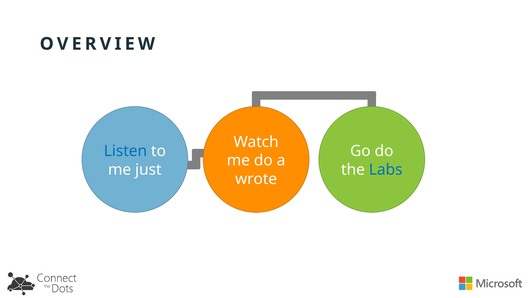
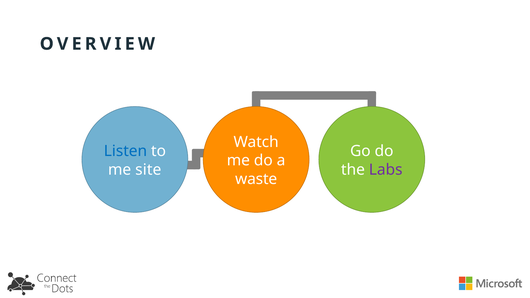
just: just -> site (148, 170)
Labs colour: blue -> purple (386, 170)
wrote: wrote -> waste (256, 179)
